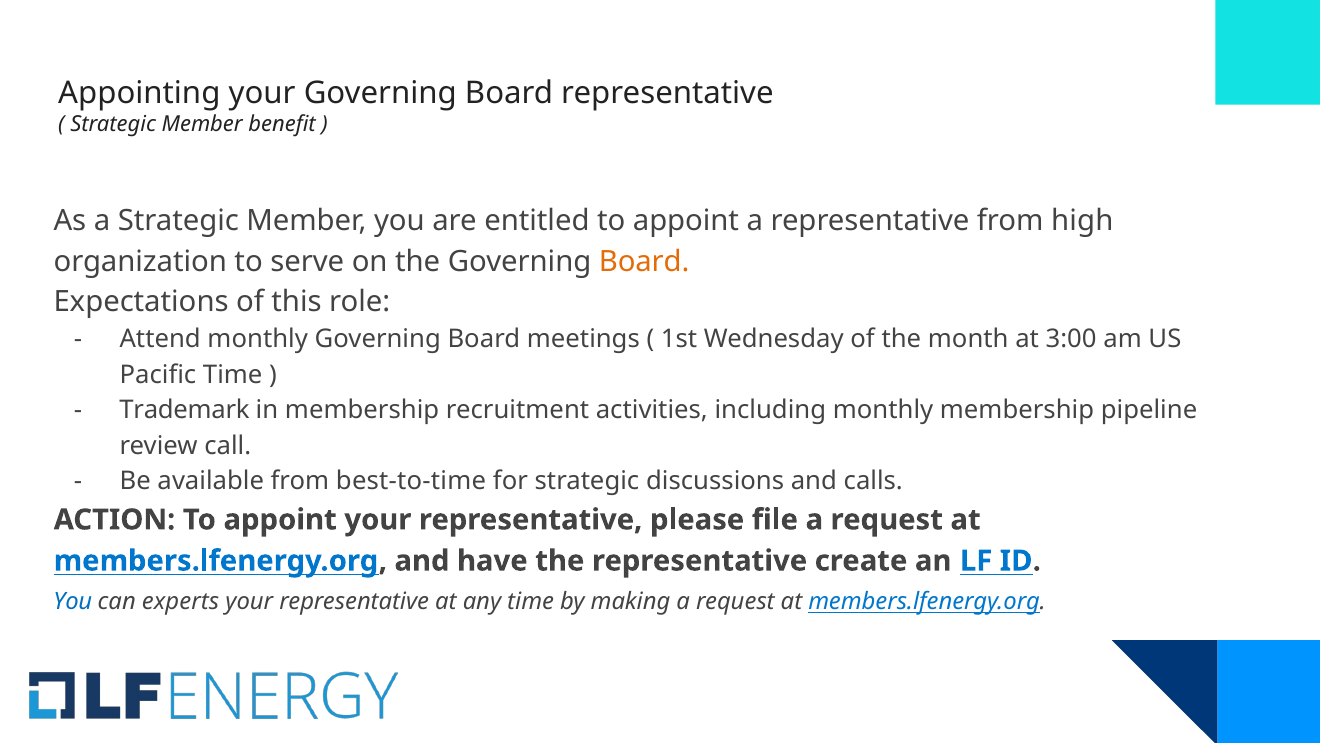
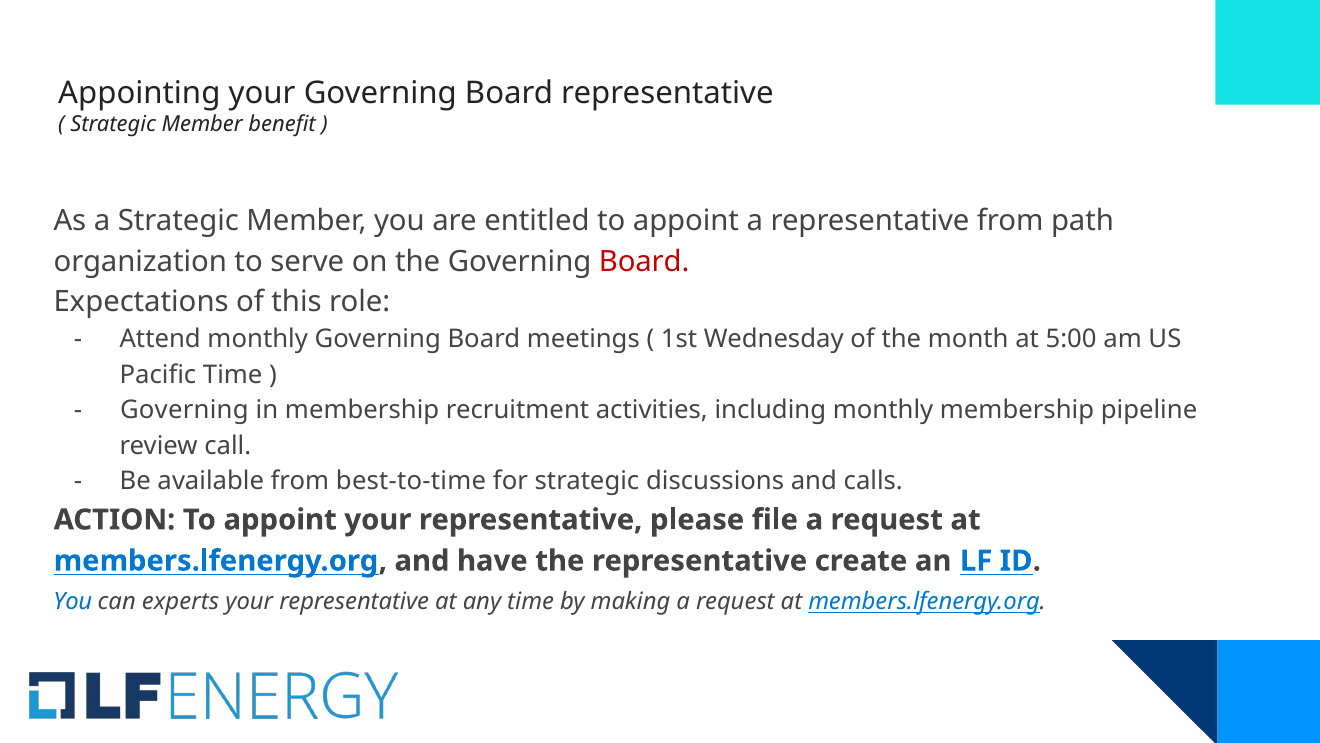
high: high -> path (1082, 221)
Board colour: orange -> red (644, 261)
3:00: 3:00 -> 5:00 (1071, 339)
Trademark: Trademark -> Governing (184, 410)
